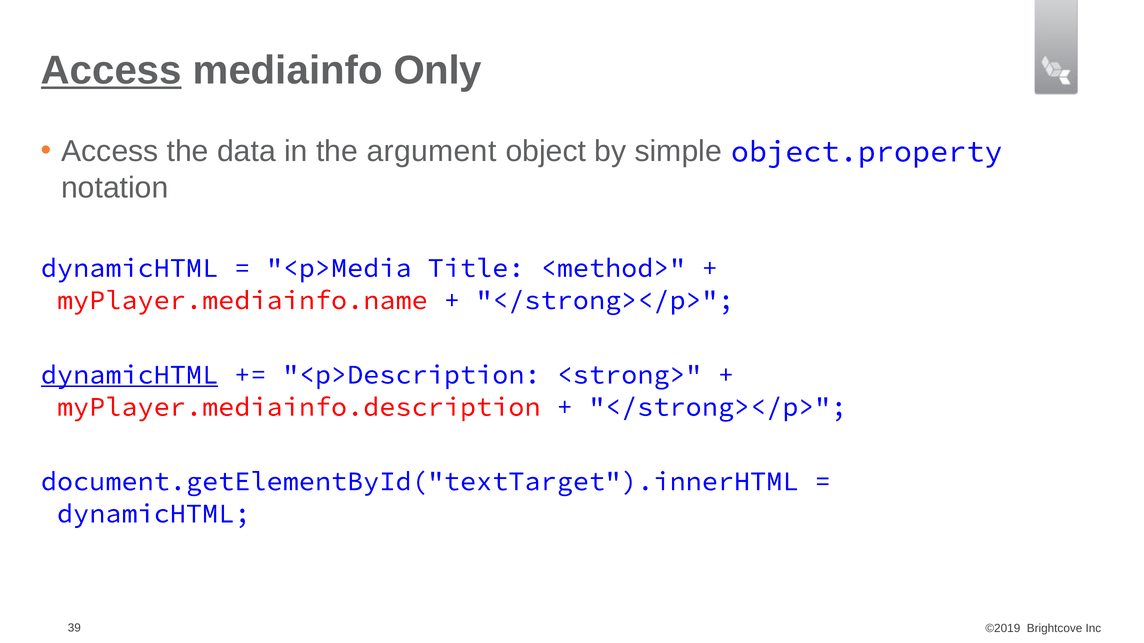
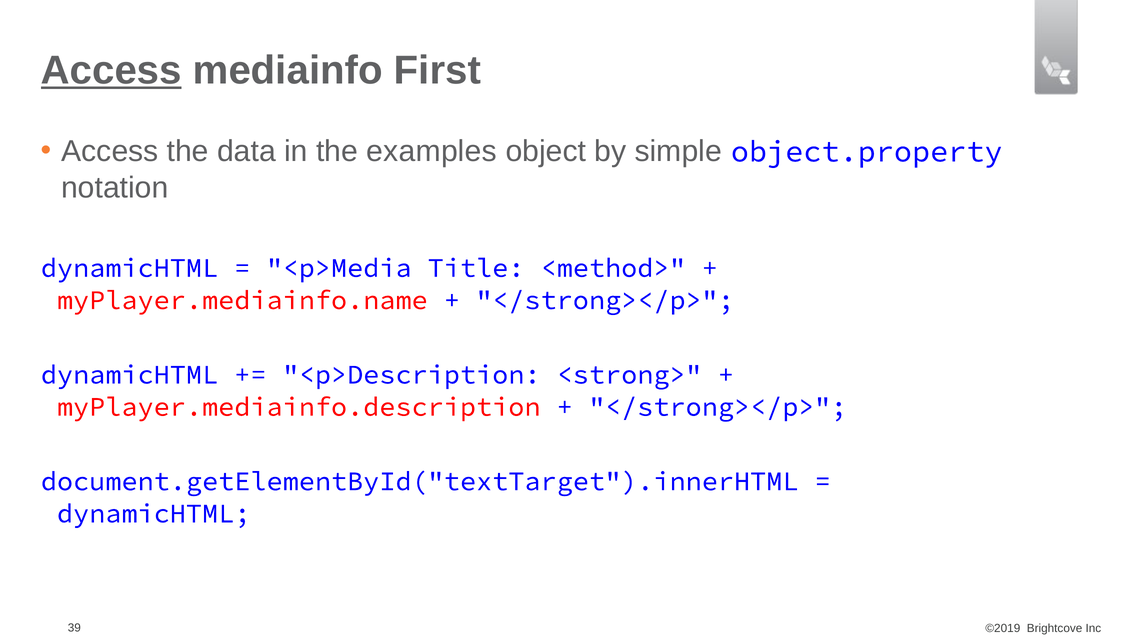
Only: Only -> First (437, 70)
argument: argument -> examples (432, 152)
dynamicHTML underline: present -> none (130, 375)
